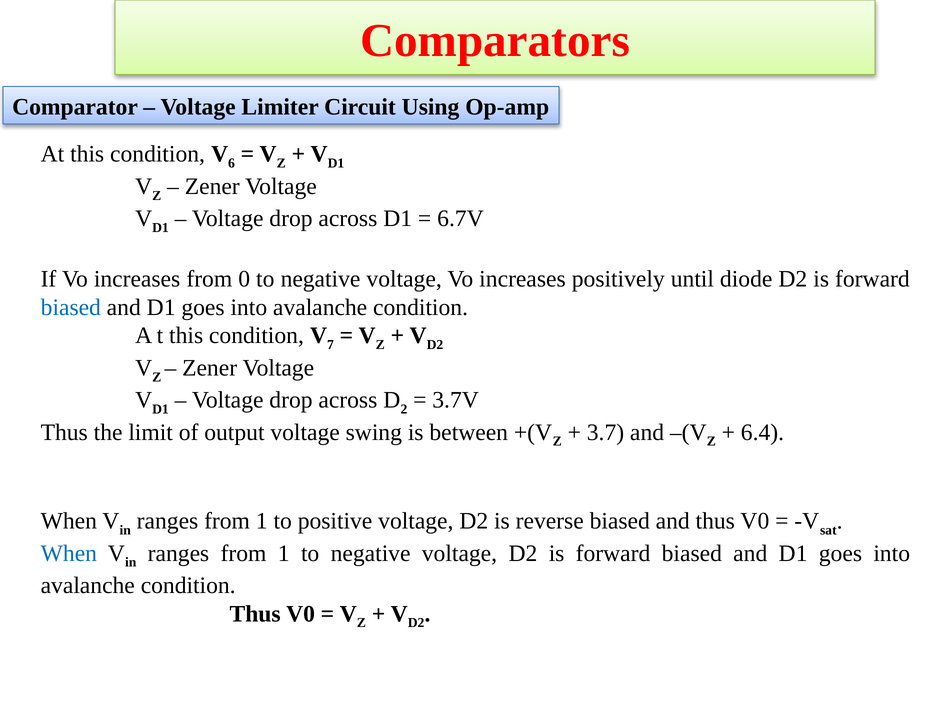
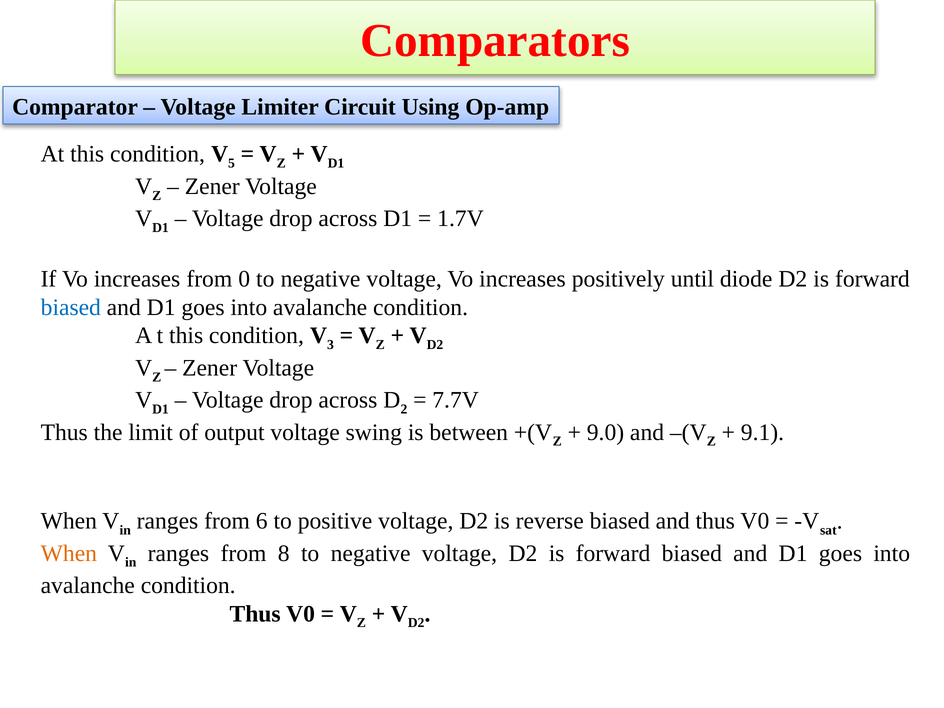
6: 6 -> 5 (232, 163)
6.7V: 6.7V -> 1.7V (460, 219)
7: 7 -> 3 (330, 345)
3.7V: 3.7V -> 7.7V (456, 400)
3.7: 3.7 -> 9.0 (605, 432)
6.4: 6.4 -> 9.1 (762, 432)
1: 1 -> 6 (262, 521)
When colour: blue -> orange (69, 553)
1: 1 -> 8 (284, 553)
